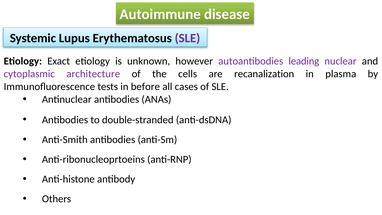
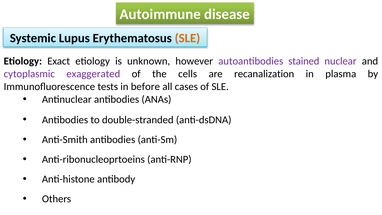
SLE colour: purple -> orange (187, 38)
leading: leading -> stained (304, 61)
architecture: architecture -> exaggerated (93, 74)
